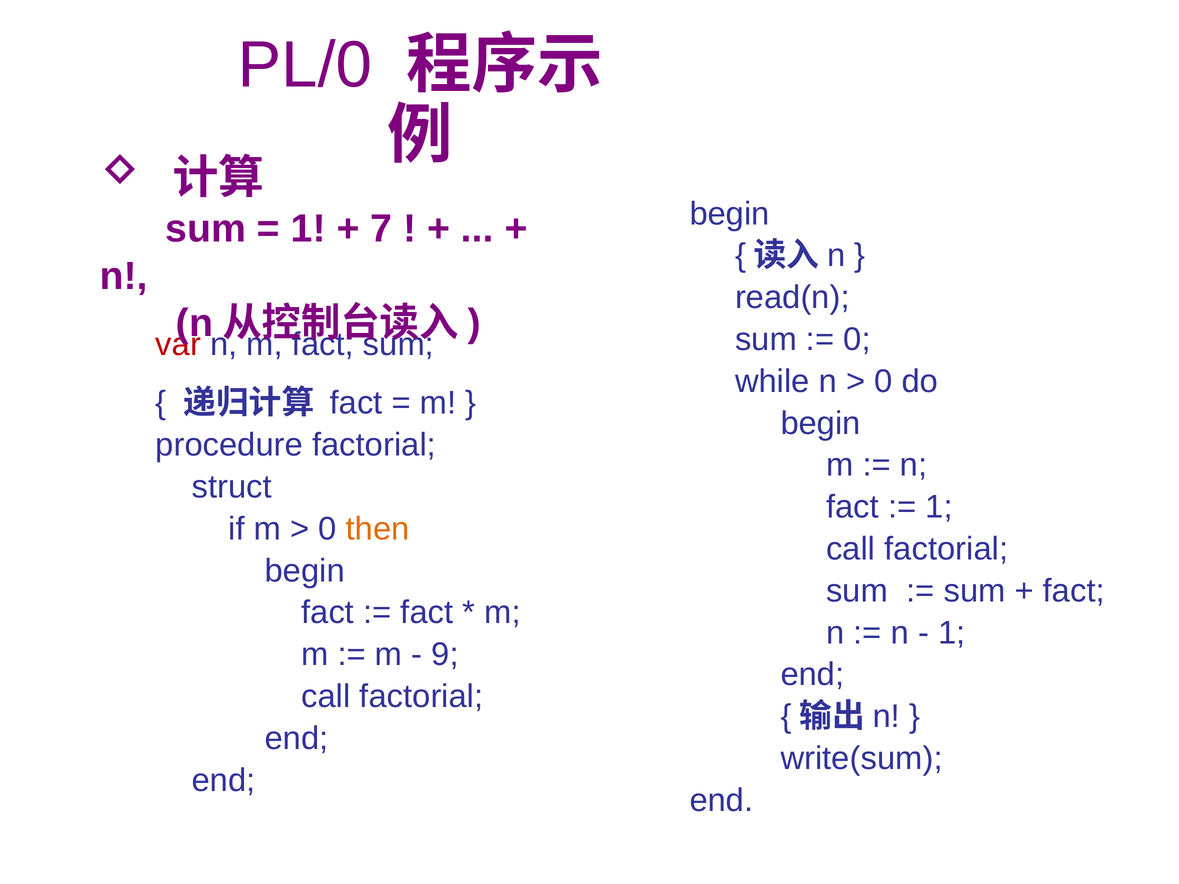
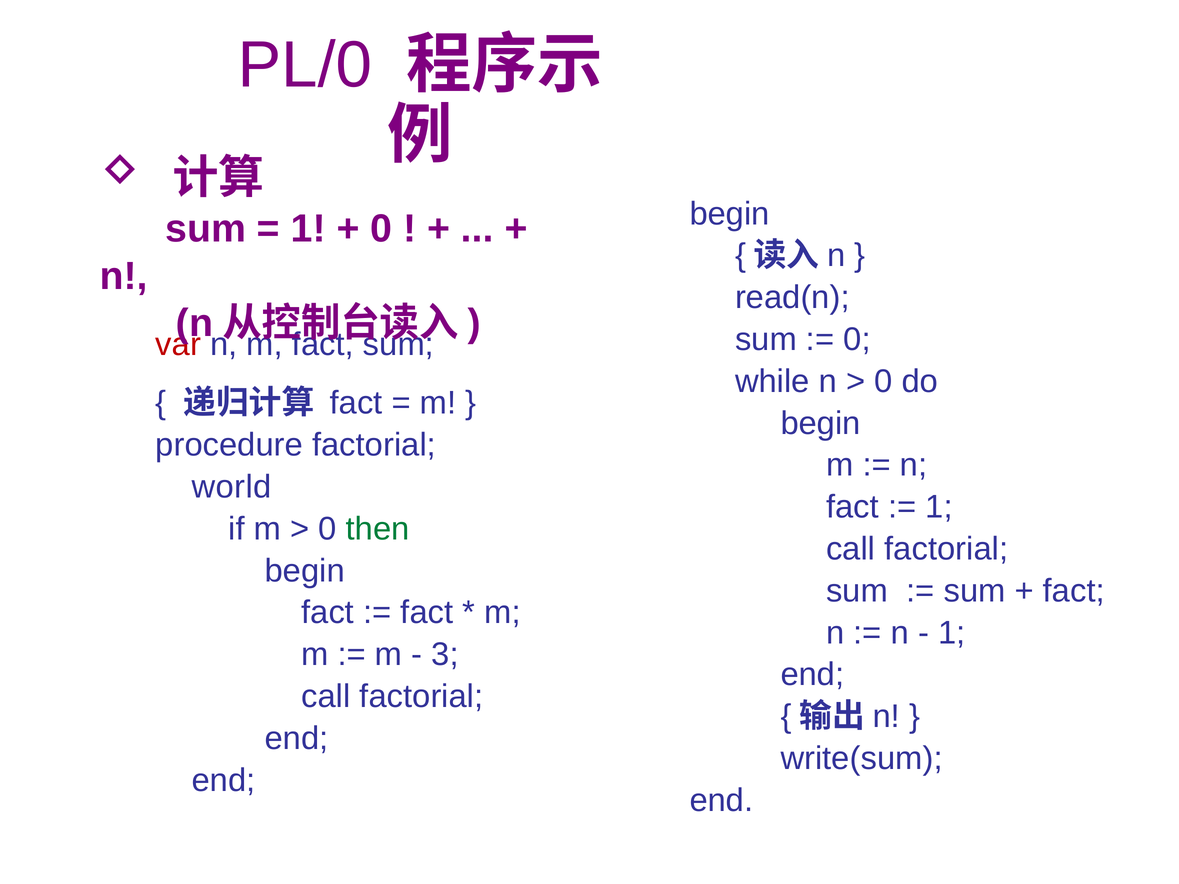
7: 7 -> 0 (381, 229)
struct: struct -> world (232, 487)
then colour: orange -> green (378, 529)
9: 9 -> 3 (445, 655)
